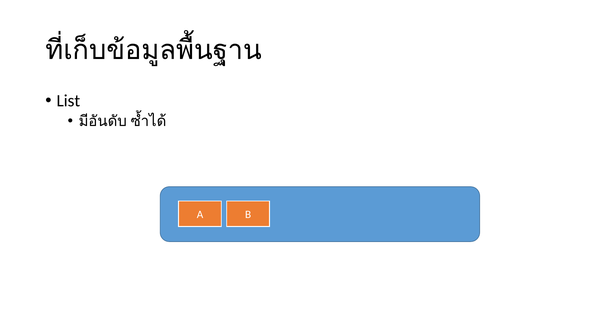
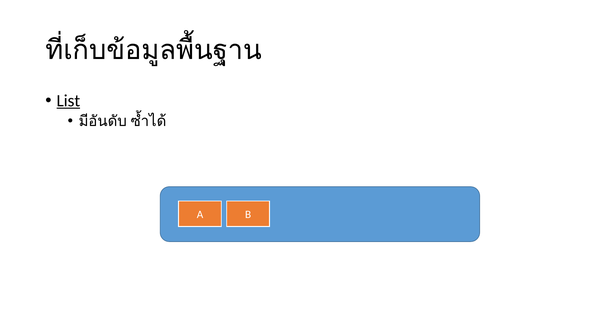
List underline: none -> present (68, 101)
